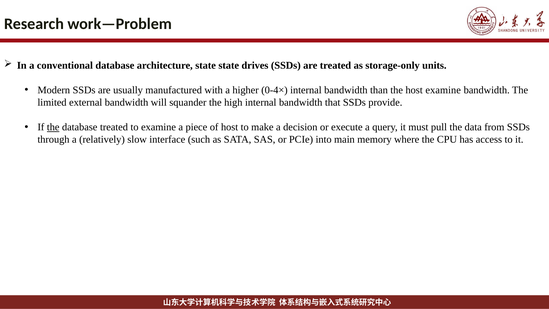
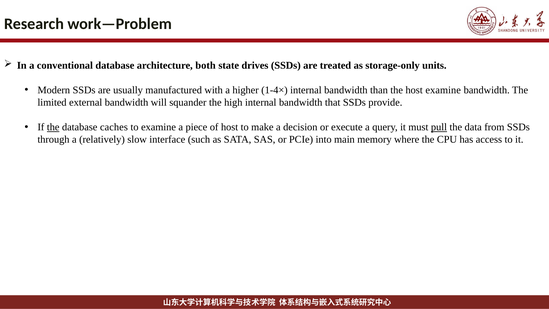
architecture state: state -> both (206, 65)
0-4×: 0-4× -> 1-4× (274, 90)
database treated: treated -> caches (114, 127)
pull underline: none -> present (439, 127)
